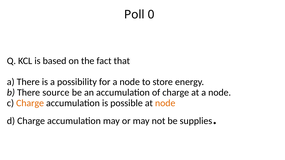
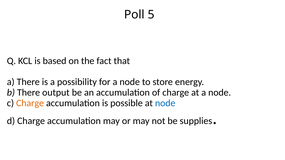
0: 0 -> 5 (151, 15)
source: source -> output (56, 93)
node colour: orange -> blue (165, 103)
